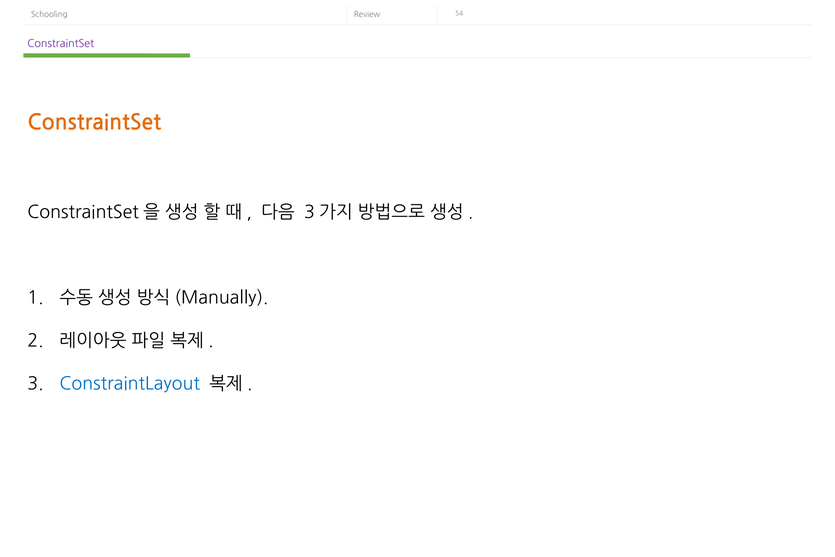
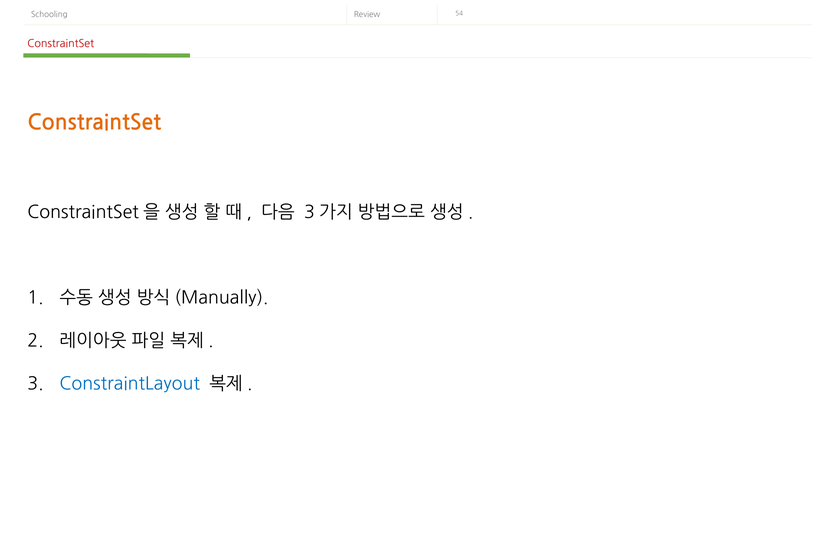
ConstraintSet colour: purple -> red (61, 44)
